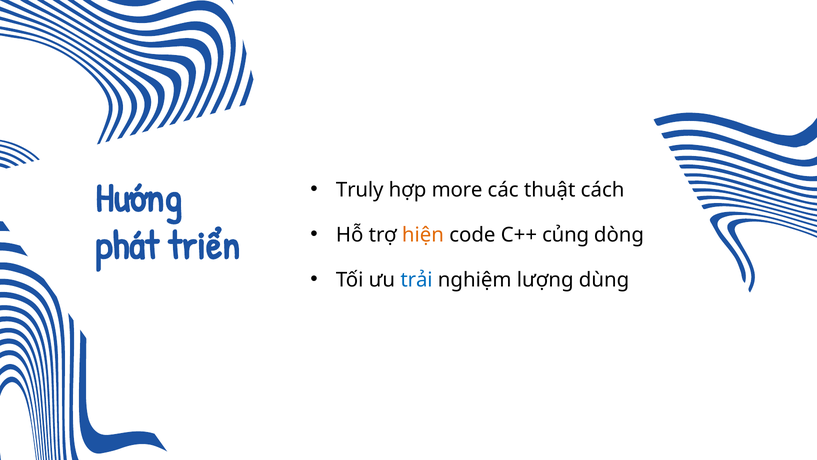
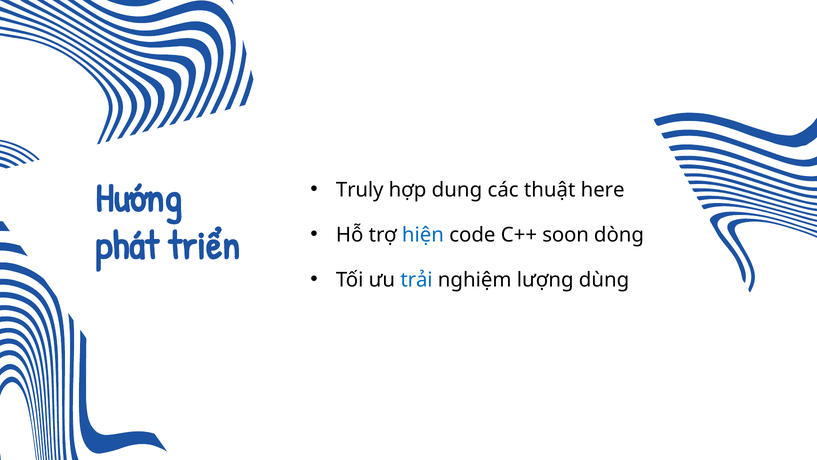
more: more -> dung (457, 190)
cách: cách -> here (603, 190)
hiện colour: orange -> blue (423, 235)
củng: củng -> soon (566, 235)
